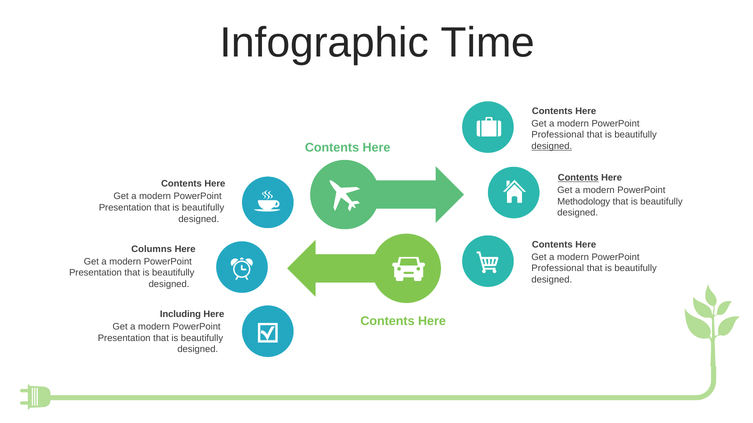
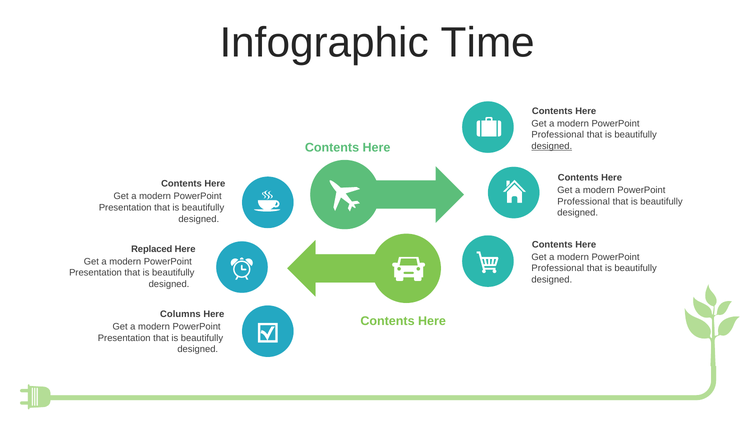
Contents underline: present -> none (578, 178)
Methodology: Methodology -> Professional (584, 202)
Columns: Columns -> Replaced (152, 249)
Including: Including -> Columns (180, 314)
